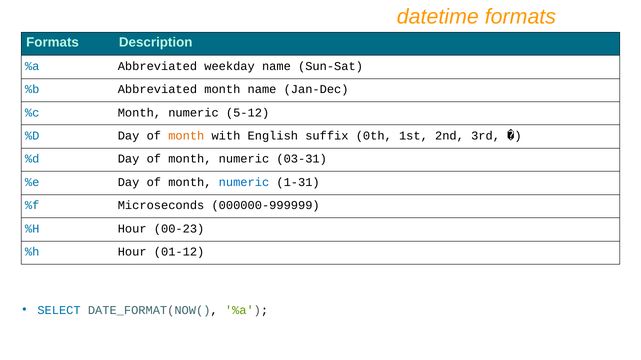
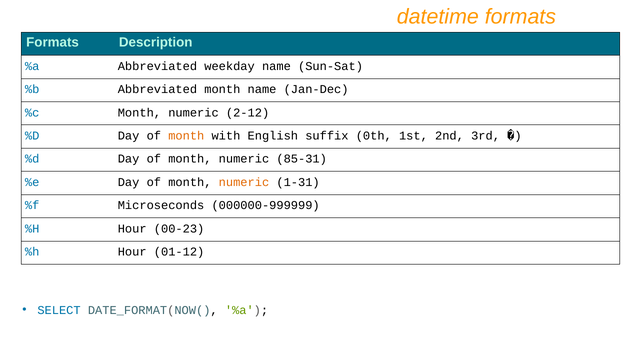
5-12: 5-12 -> 2-12 (248, 113)
03-31: 03-31 -> 85-31 (302, 159)
numeric colour: blue -> orange (244, 182)
